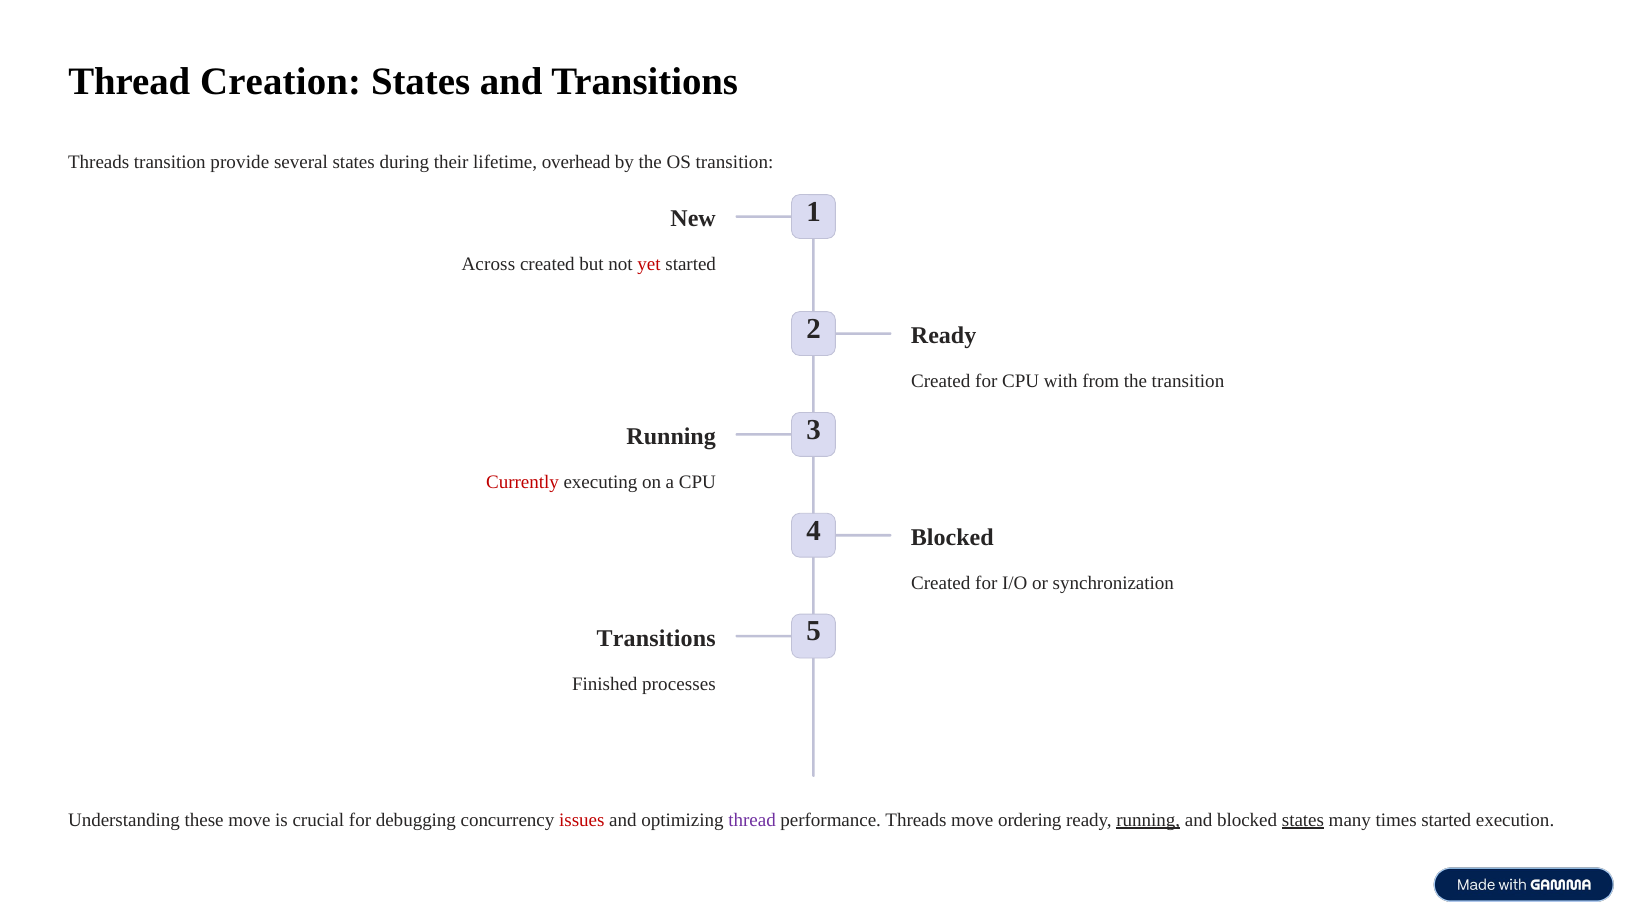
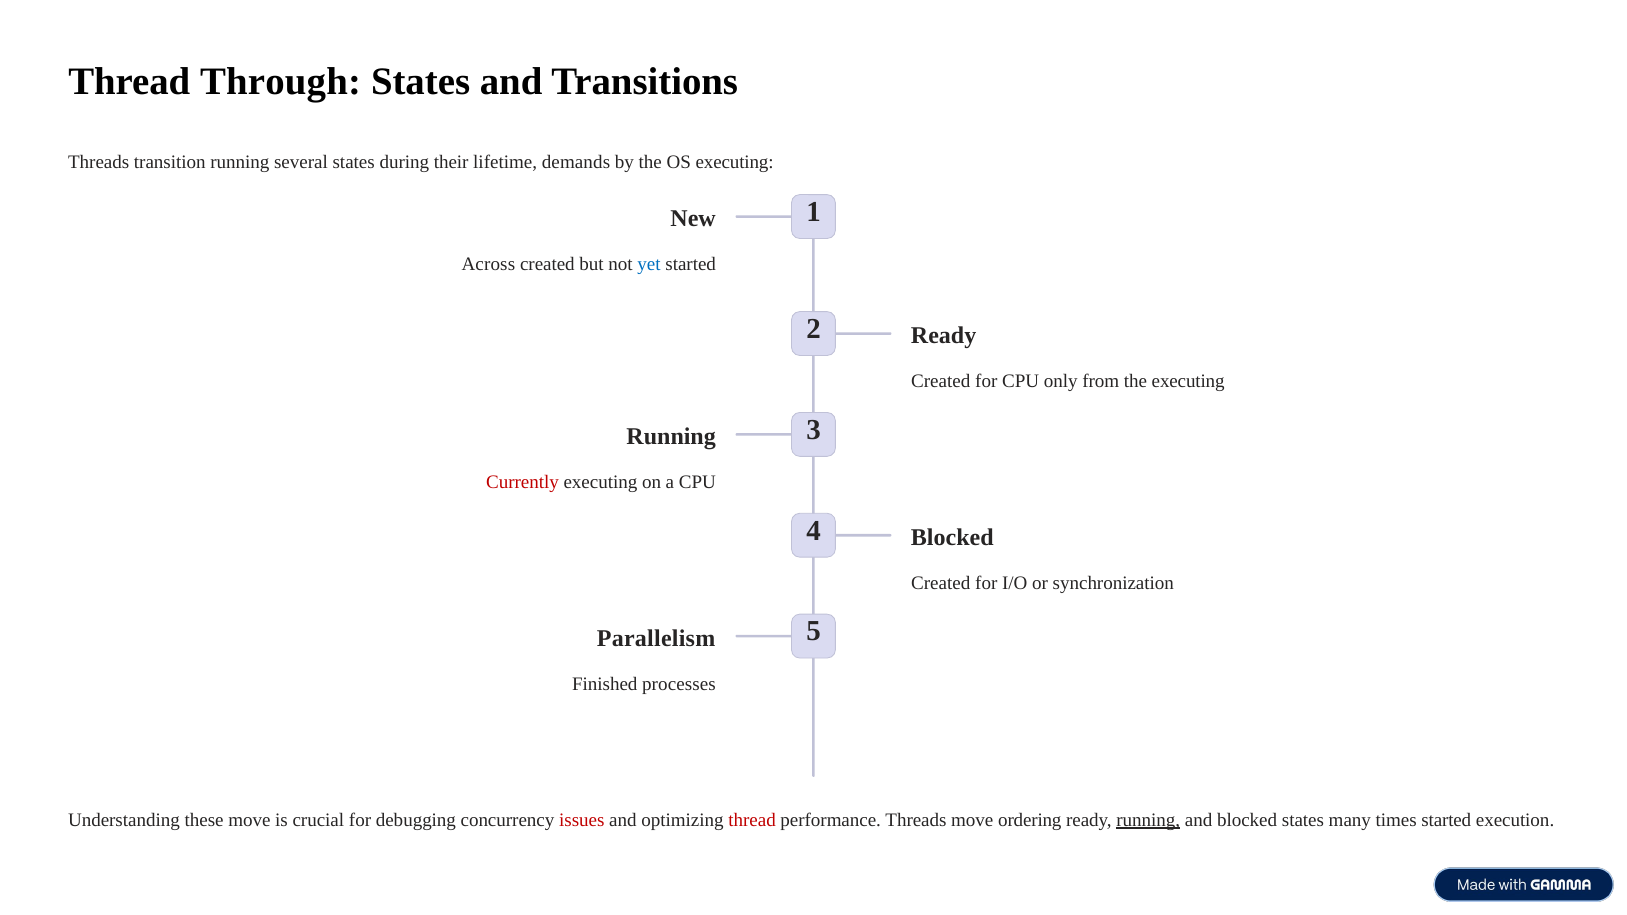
Creation: Creation -> Through (281, 82)
transition provide: provide -> running (240, 163)
overhead: overhead -> demands (576, 163)
OS transition: transition -> executing (735, 163)
yet colour: red -> blue (649, 265)
with: with -> only (1061, 382)
the transition: transition -> executing (1188, 382)
Transitions: Transitions -> Parallelism (656, 639)
thread colour: purple -> red (752, 820)
states underline: present -> none (1303, 820)
